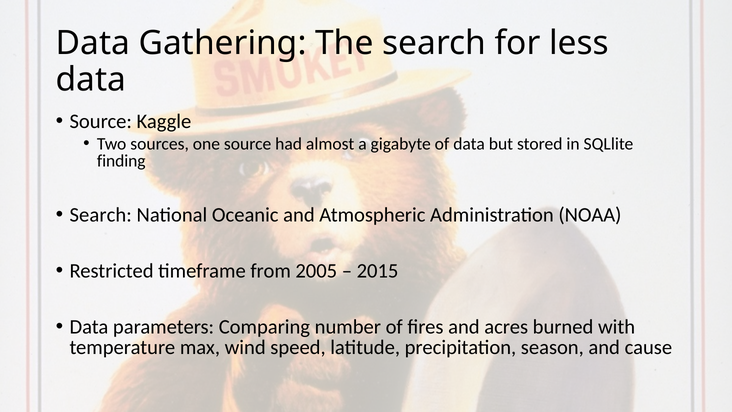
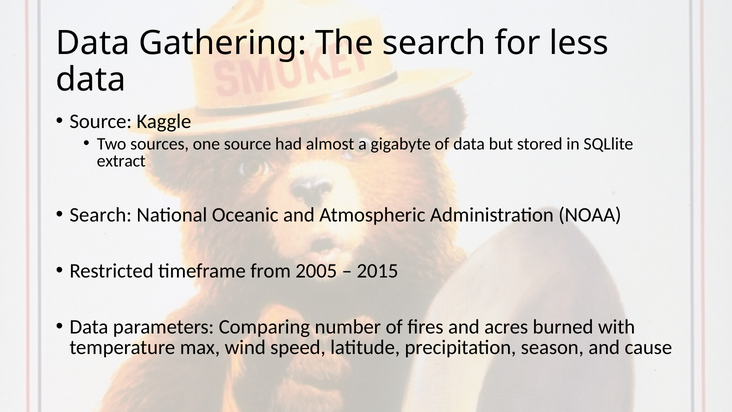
finding: finding -> extract (121, 161)
